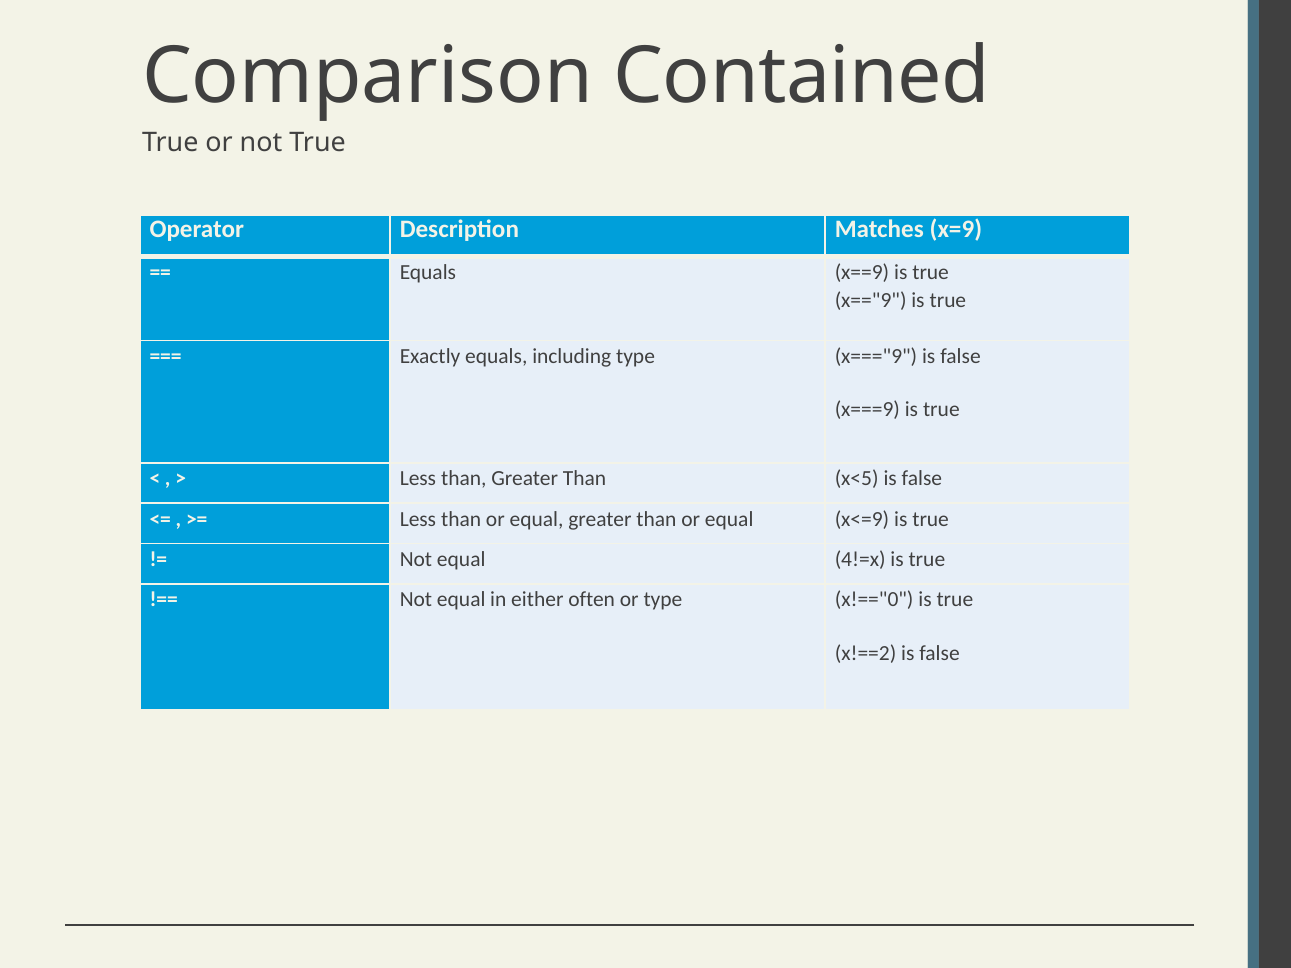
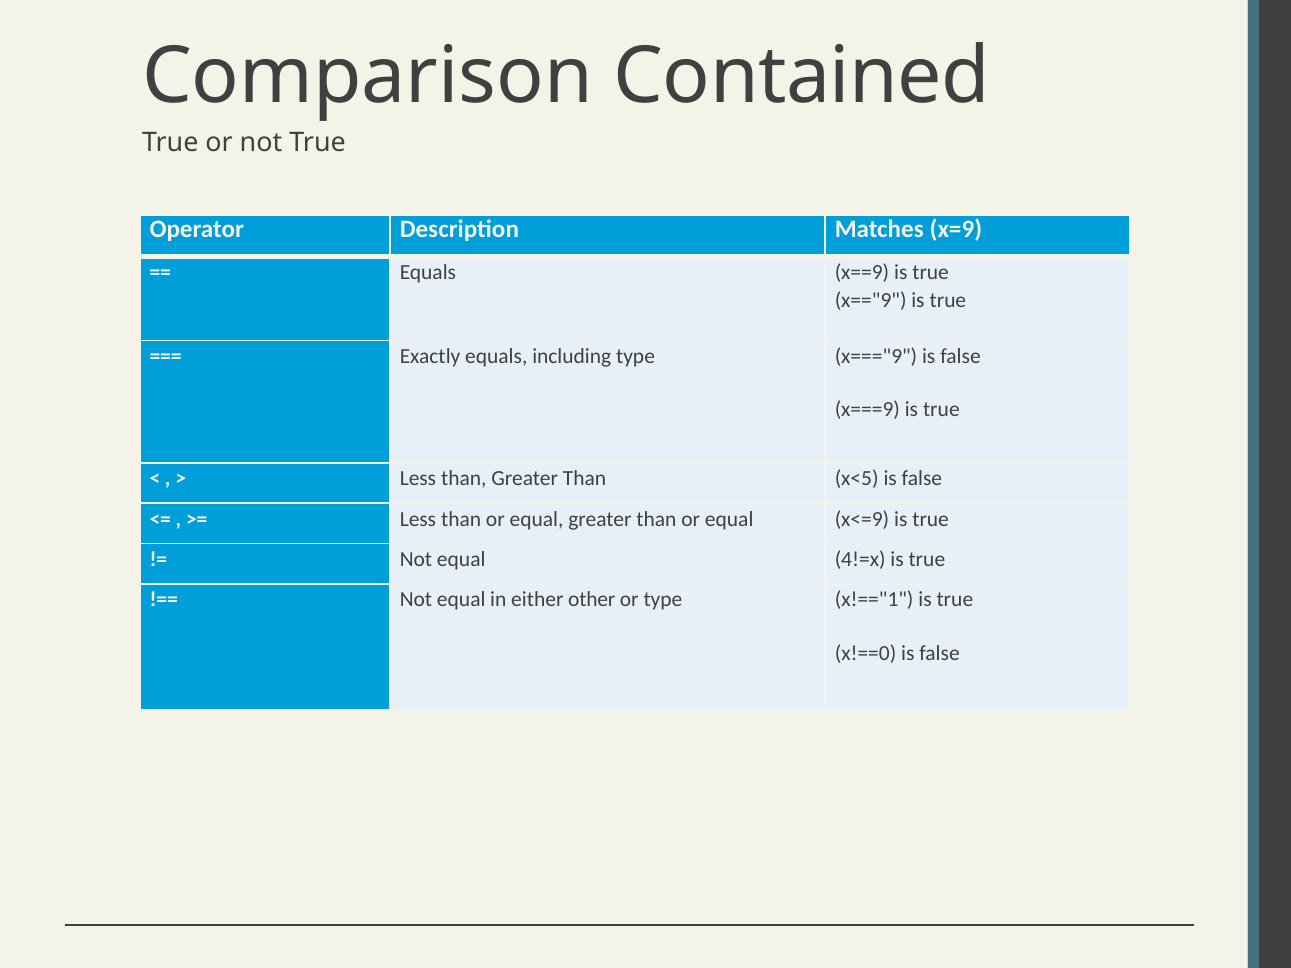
often: often -> other (592, 600)
x!=="0: x!=="0 -> x!=="1 (874, 600)
x!==2: x!==2 -> x!==0 (866, 654)
